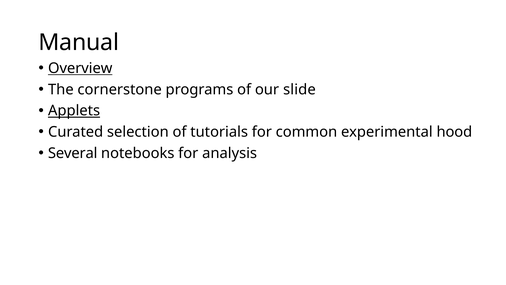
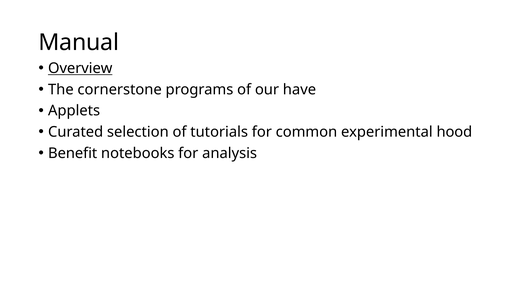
slide: slide -> have (299, 89)
Applets underline: present -> none (74, 111)
Several: Several -> Benefit (73, 153)
